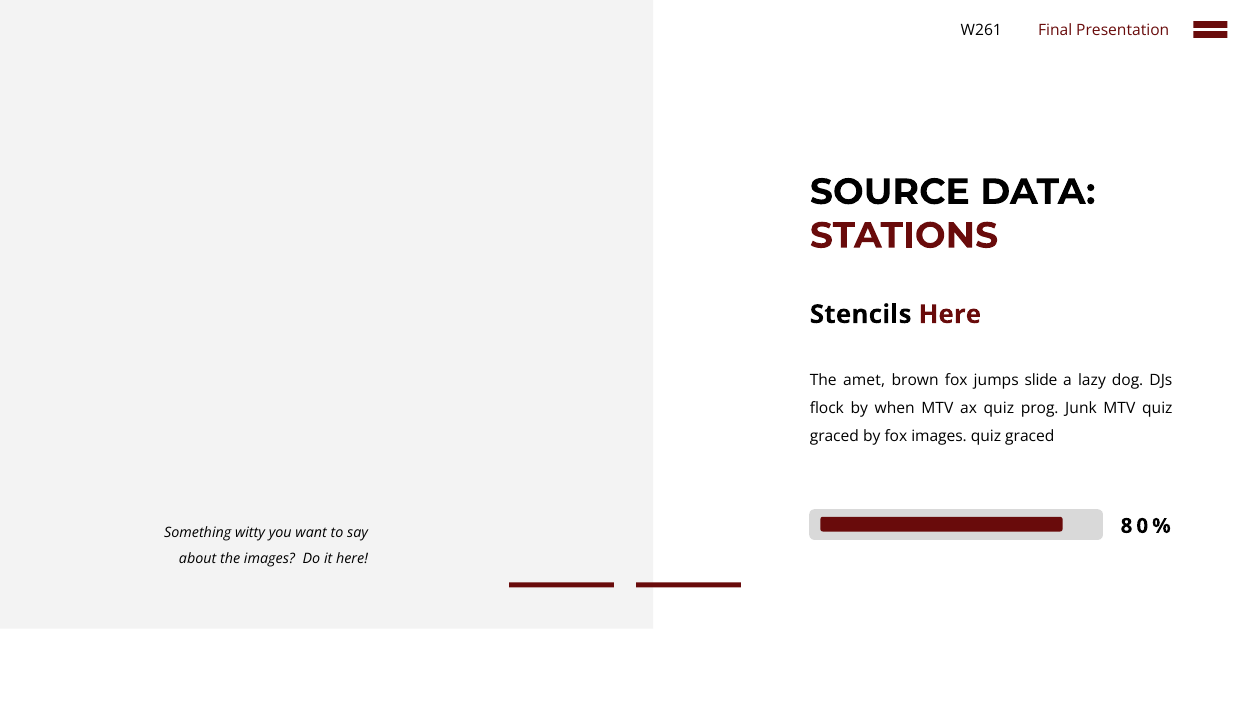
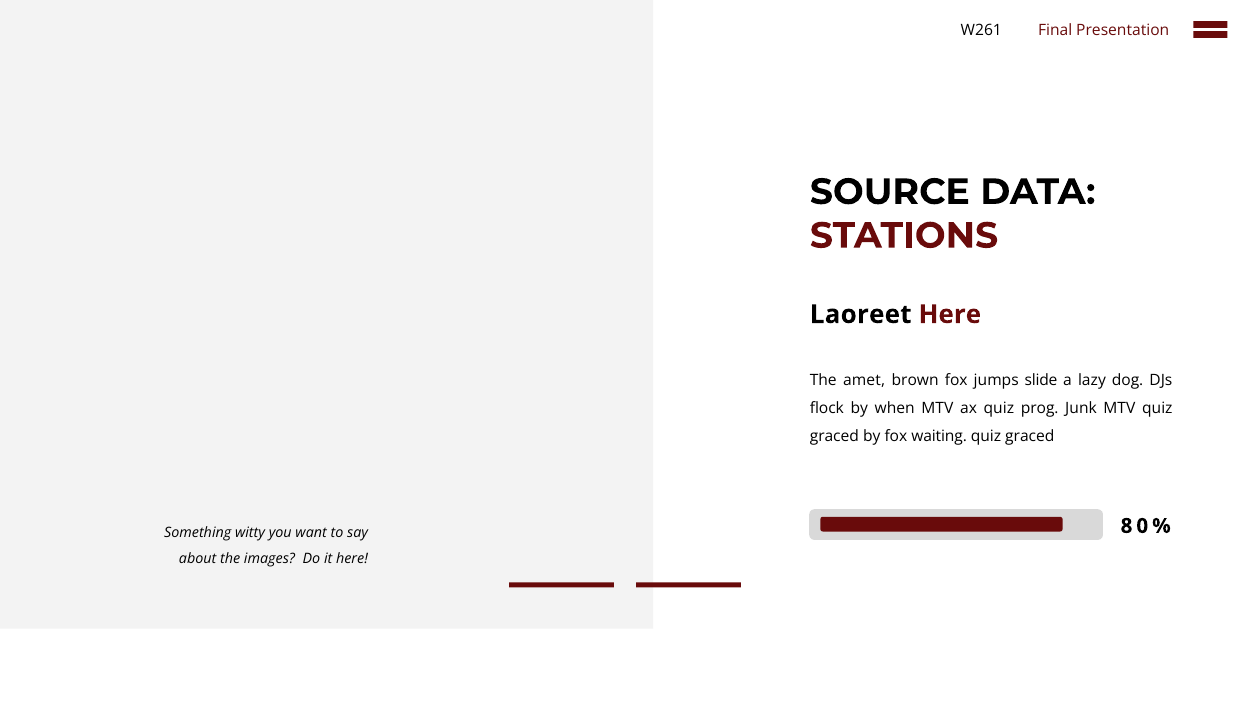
Stencils: Stencils -> Laoreet (861, 314)
fox images: images -> waiting (939, 437)
